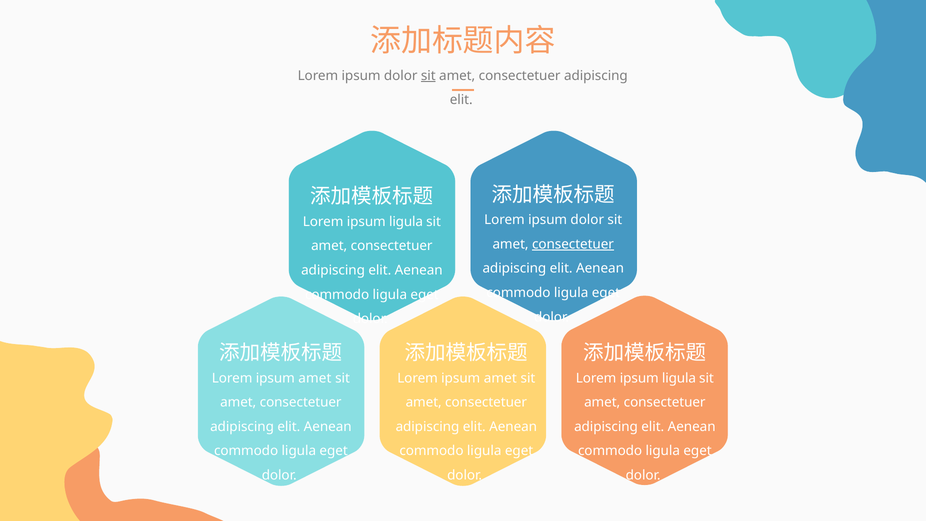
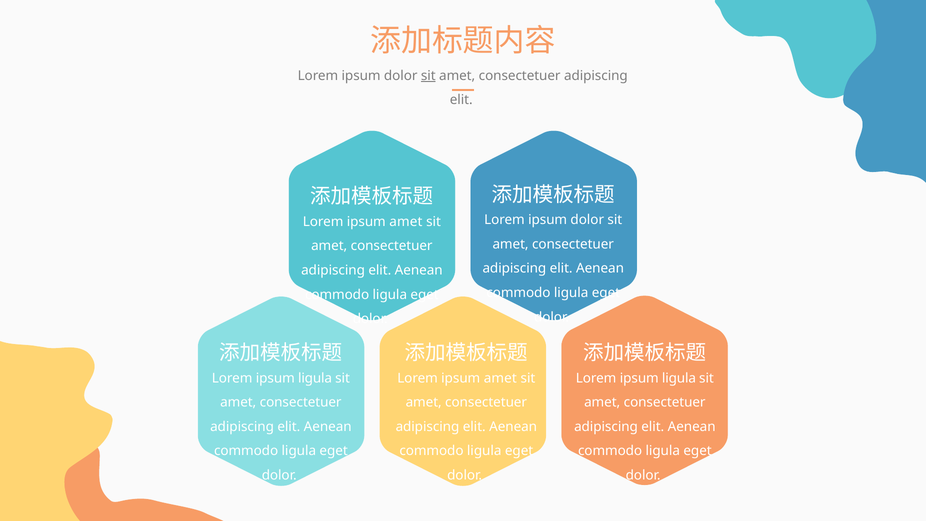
ligula: ligula -> amet (406, 222)
consectetuer underline: present -> none (573, 244)
amet: amet -> ligula (315, 378)
